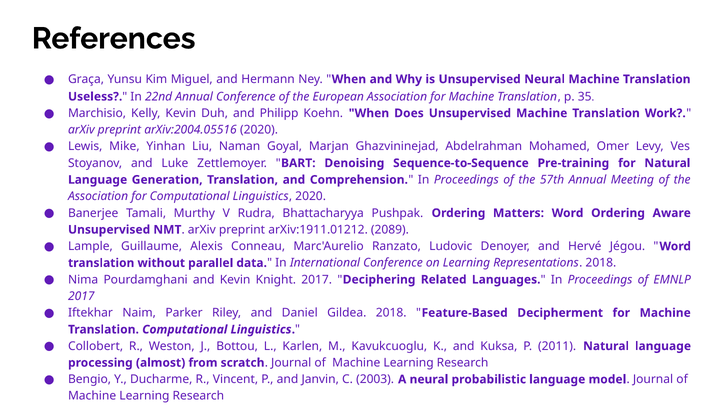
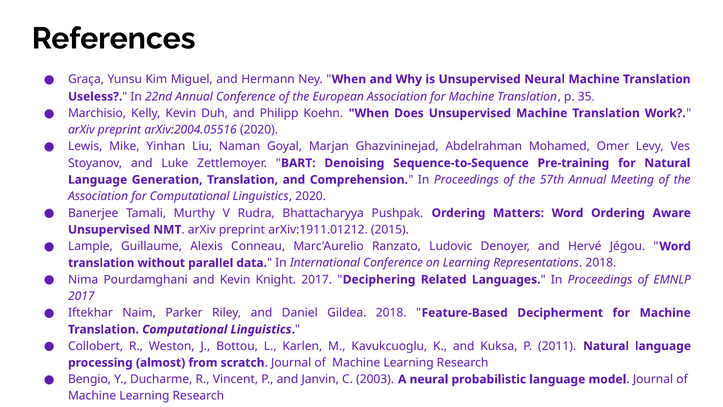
2089: 2089 -> 2015 (390, 229)
